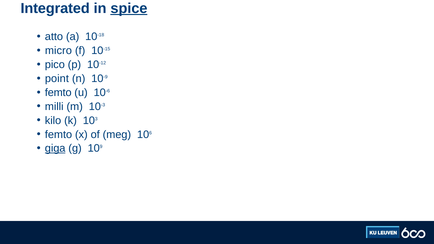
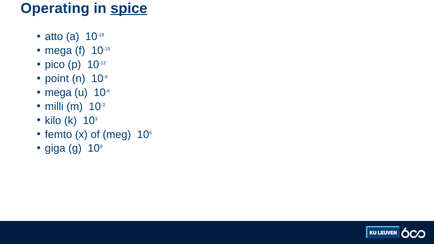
Integrated: Integrated -> Operating (55, 8)
micro: micro -> mega (58, 51)
femto: femto -> mega (58, 93)
giga underline: present -> none (55, 148)
